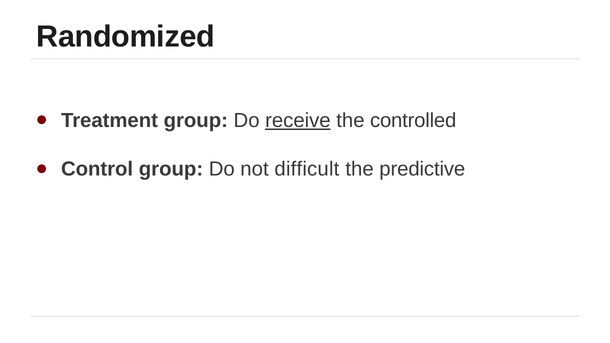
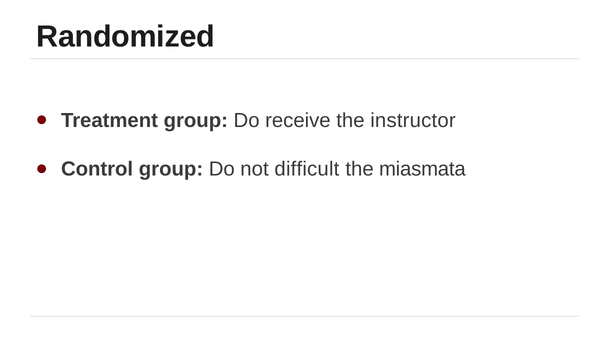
receive underline: present -> none (298, 120)
controlled: controlled -> instructor (413, 120)
predictive: predictive -> miasmata (422, 169)
